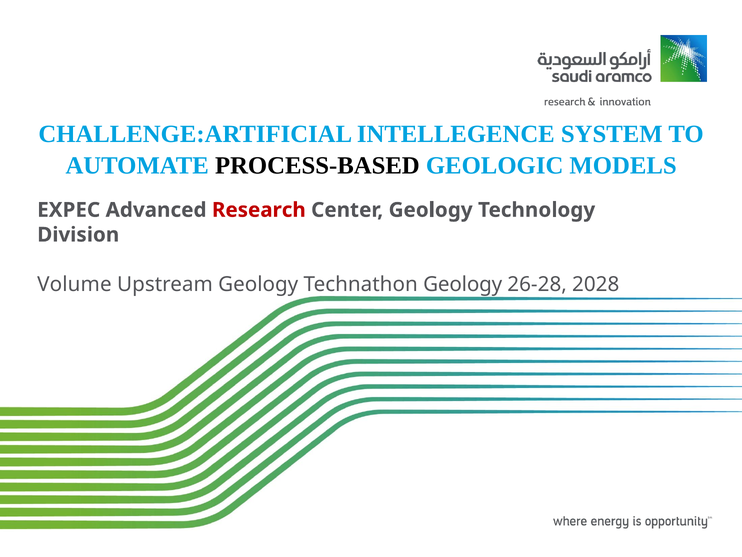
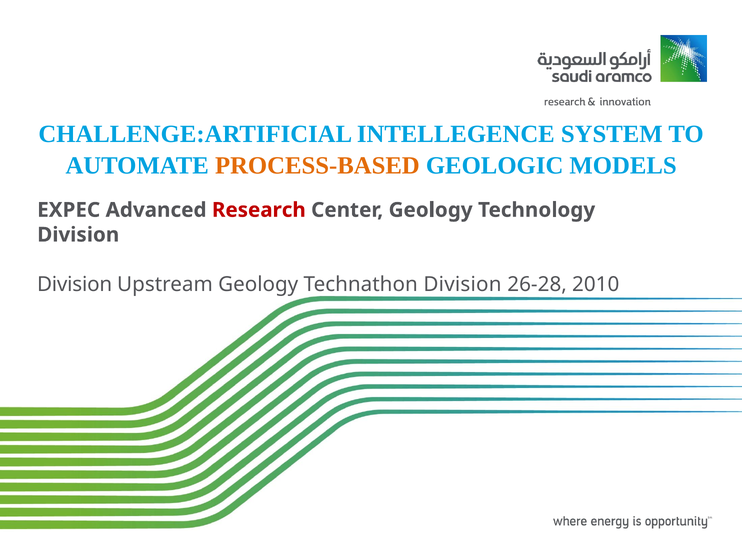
PROCESS-BASED colour: black -> orange (317, 166)
Volume: Volume -> Division (75, 284)
Technathon Geology: Geology -> Division (462, 284)
2028: 2028 -> 2010 (596, 284)
